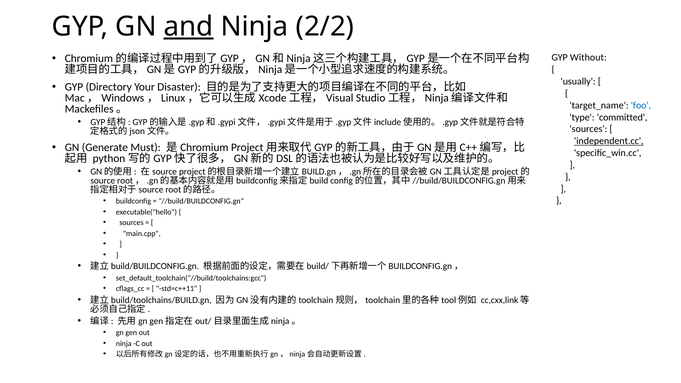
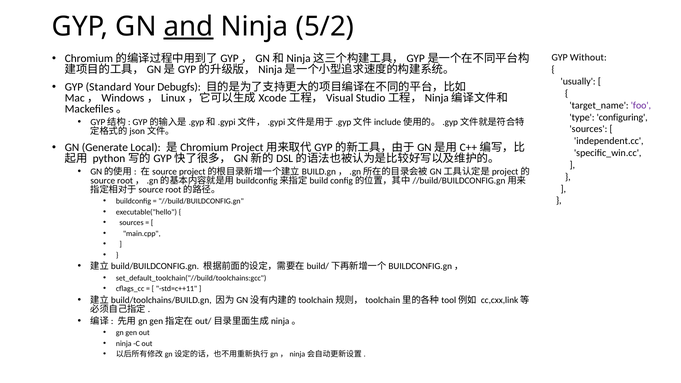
2/2: 2/2 -> 5/2 (325, 27)
Directory: Directory -> Standard (109, 87)
Disaster: Disaster -> Debugfs (179, 87)
foo colour: blue -> purple (641, 105)
committed: committed -> configuring (622, 117)
independent.cc underline: present -> none (609, 141)
Must: Must -> Local (146, 148)
